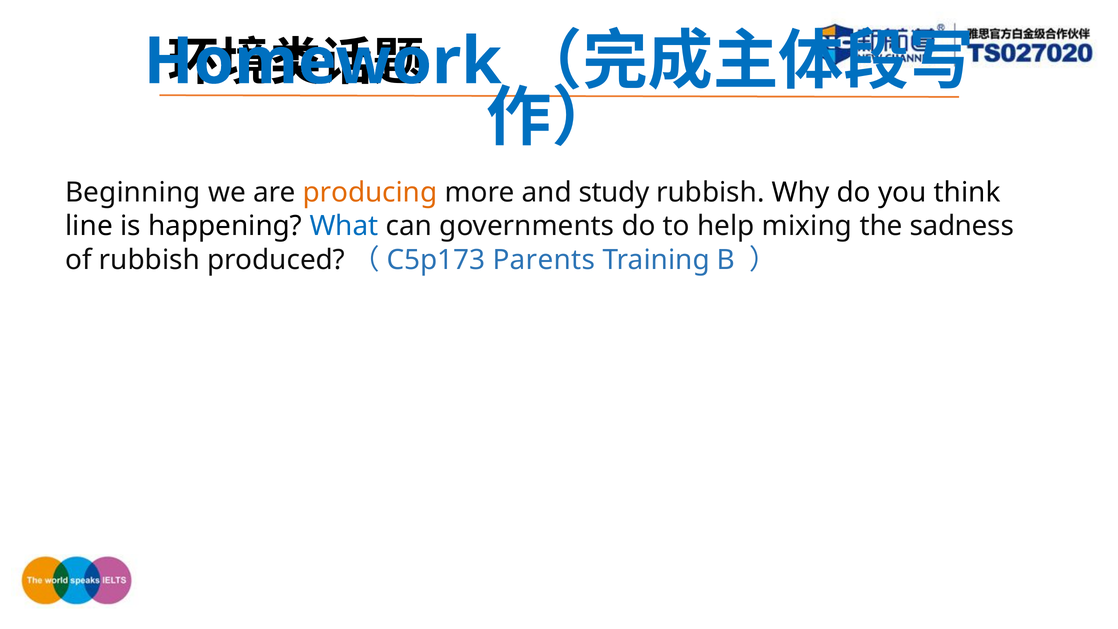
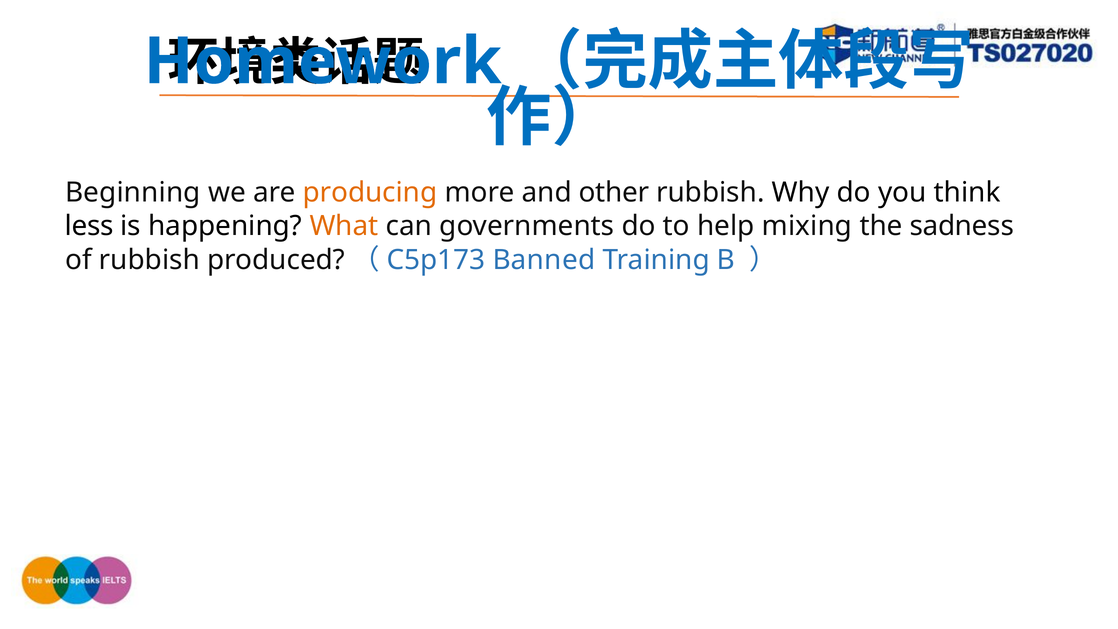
study: study -> other (614, 193)
line: line -> less (89, 226)
What colour: blue -> orange (344, 226)
Parents: Parents -> Banned (544, 260)
